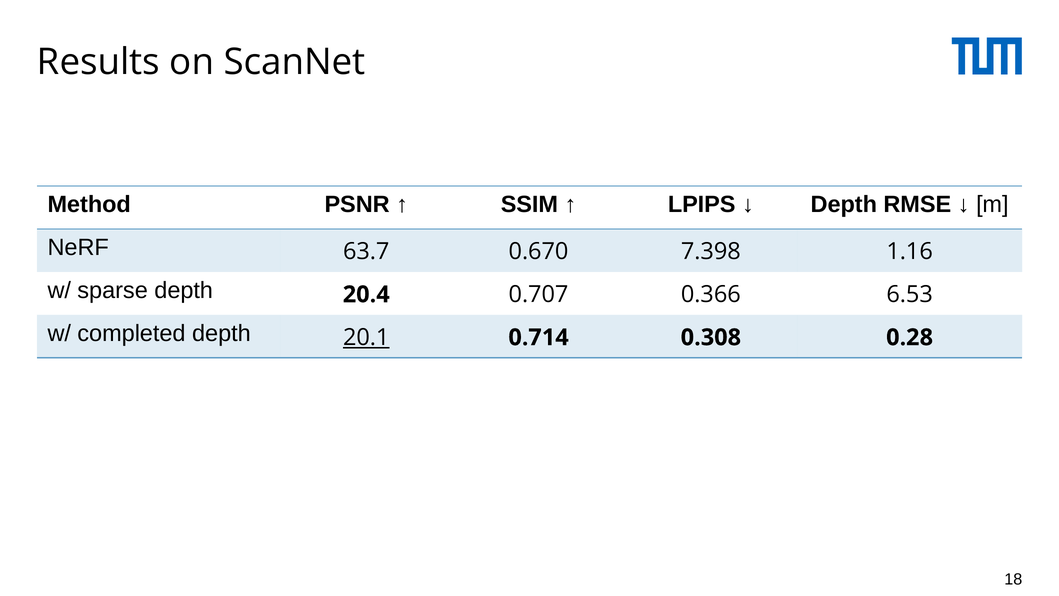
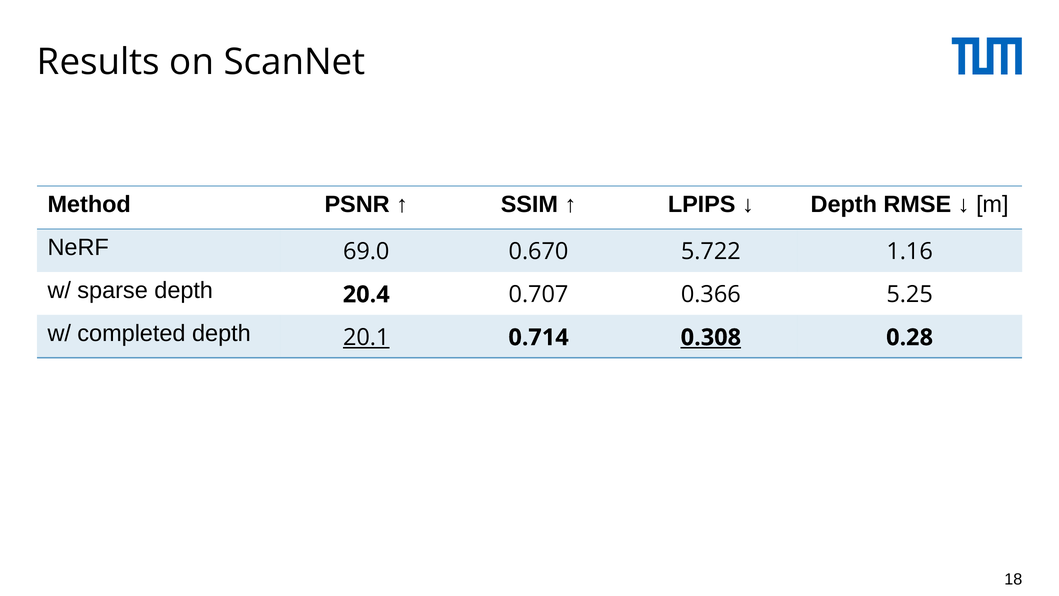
63.7: 63.7 -> 69.0 (366, 251)
7.398: 7.398 -> 5.722 (711, 251)
6.53: 6.53 -> 5.25 (910, 294)
0.308 underline: none -> present (711, 337)
